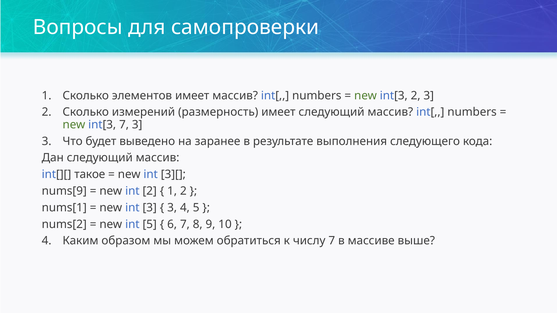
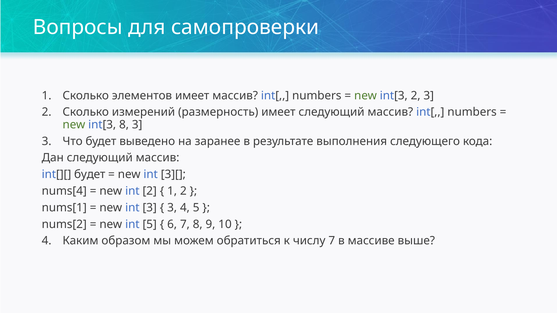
int[3 7: 7 -> 8 (124, 125)
int[][ такое: такое -> будет (90, 175)
nums[9: nums[9 -> nums[4 (64, 191)
